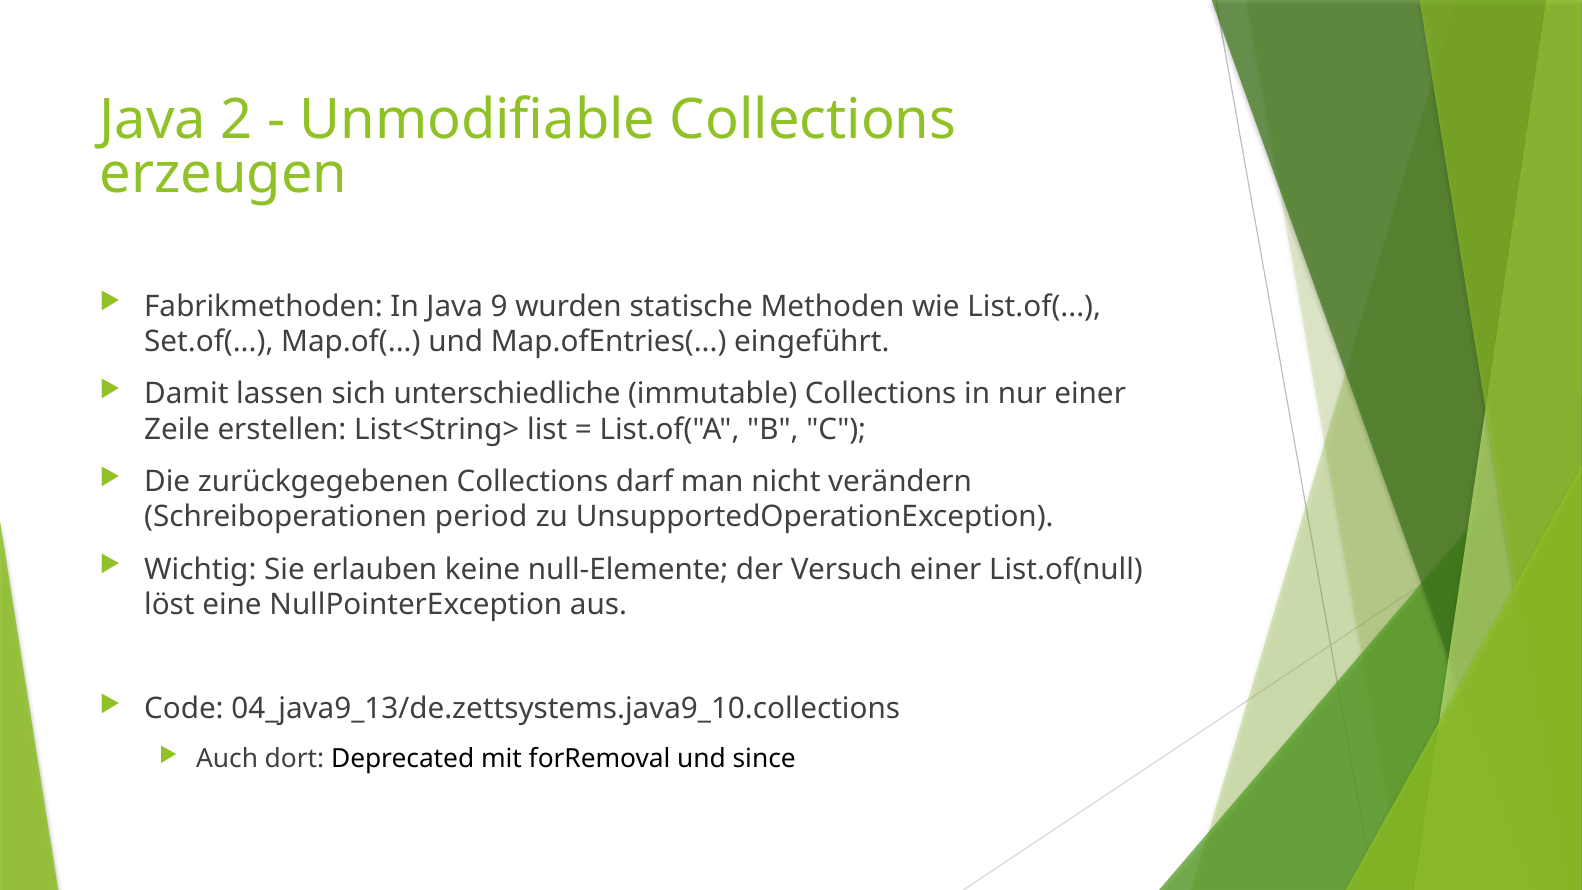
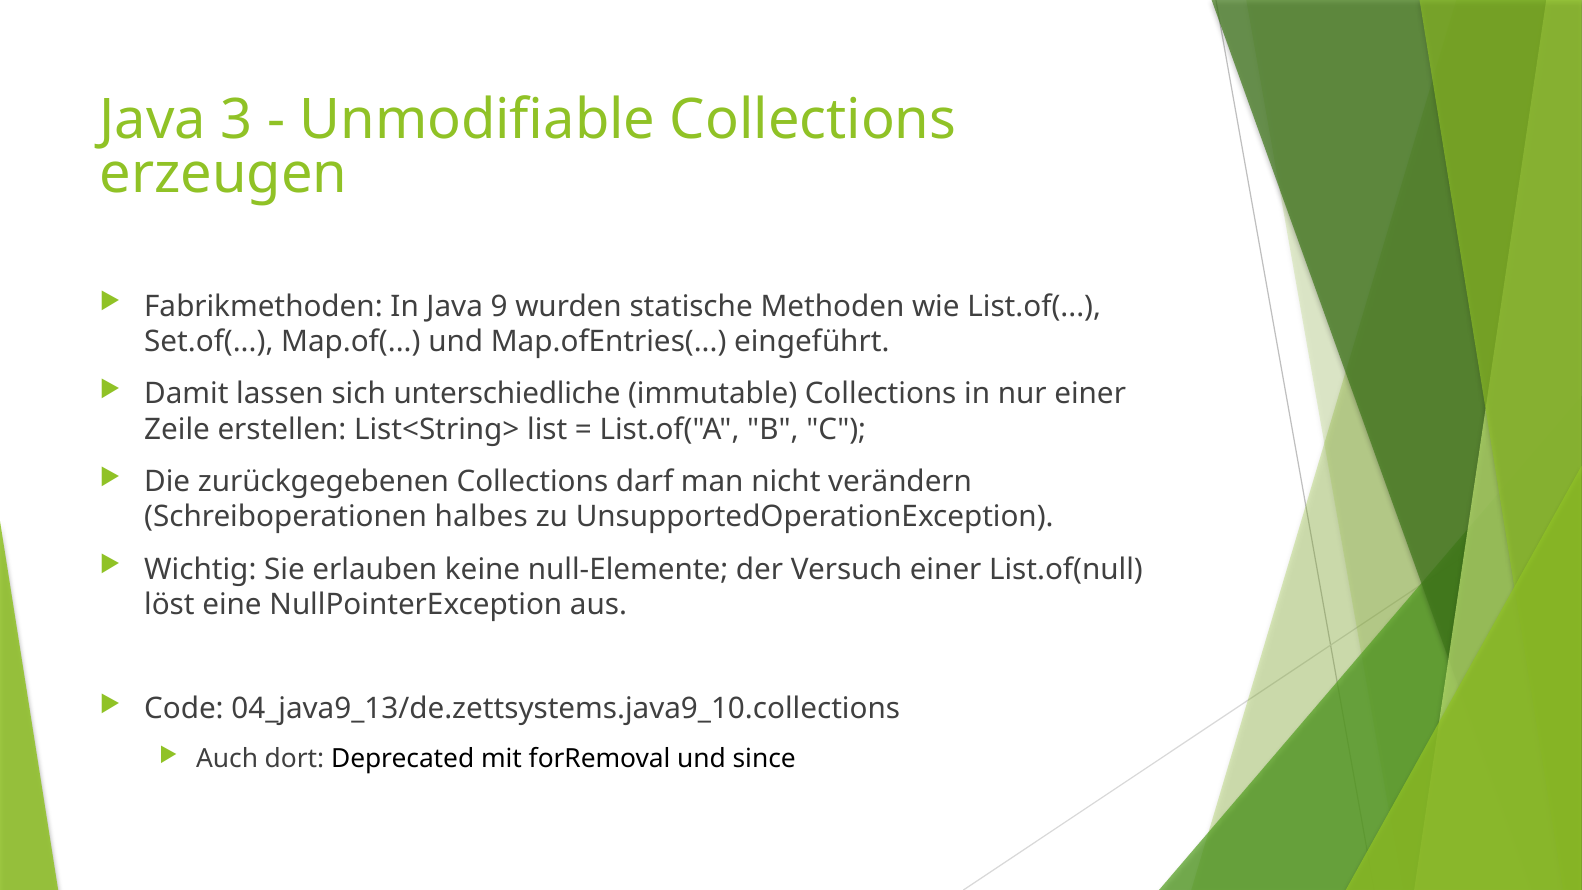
2: 2 -> 3 (237, 120)
period: period -> halbes (481, 517)
